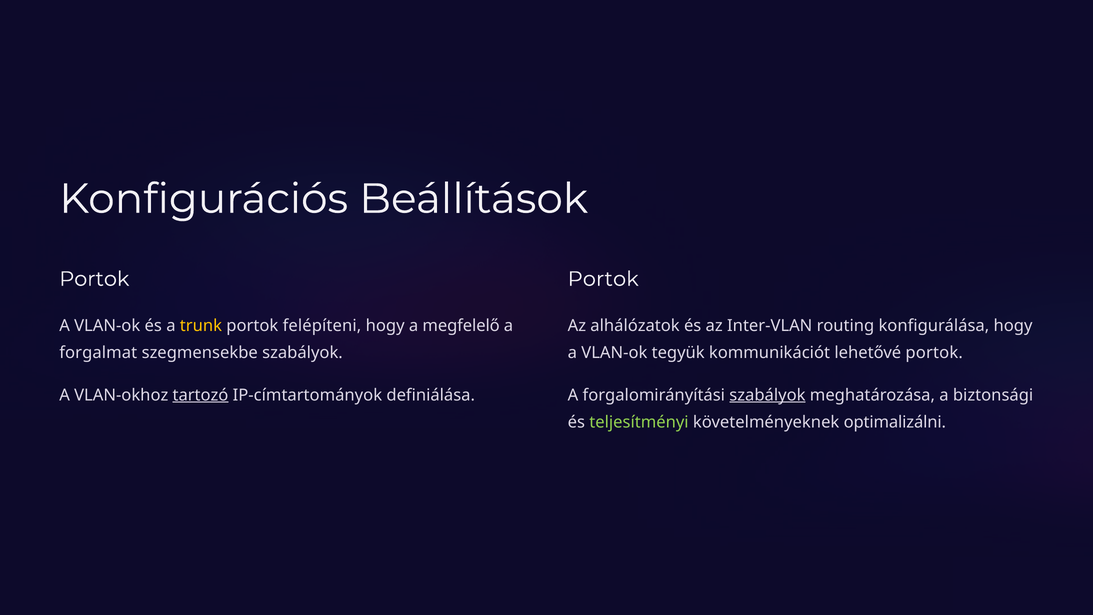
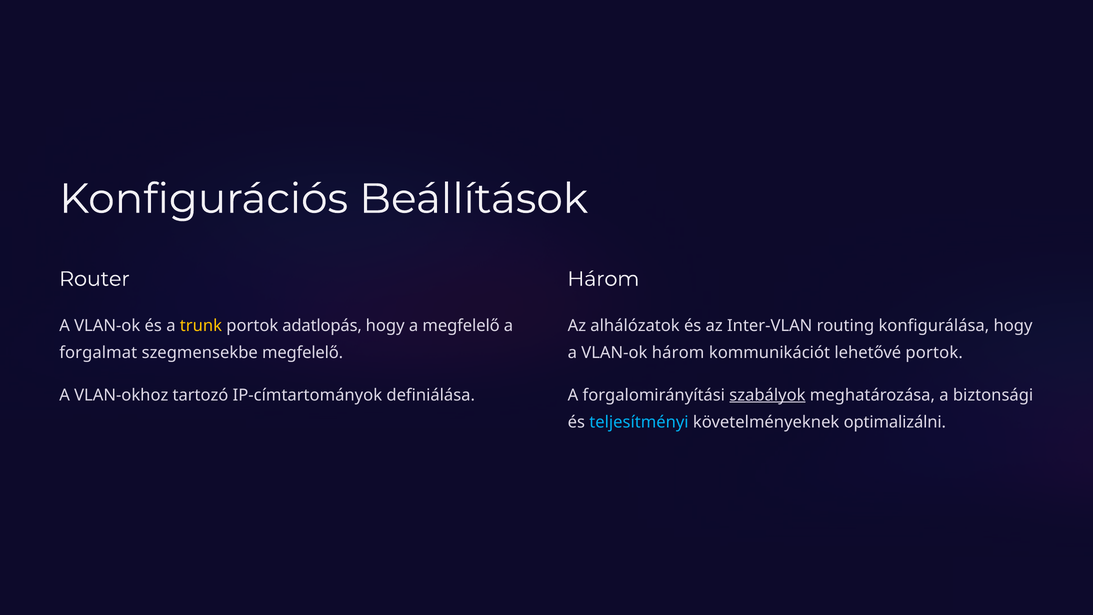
Portok: Portok -> Router (94, 279)
Portok: Portok -> Három (603, 279)
felépíteni: felépíteni -> adatlopás (322, 326)
szegmensekbe szabályok: szabályok -> megfelelő (303, 353)
VLAN-ok tegyük: tegyük -> három (678, 353)
tartozó underline: present -> none (200, 395)
teljesítményi colour: light green -> light blue (639, 422)
